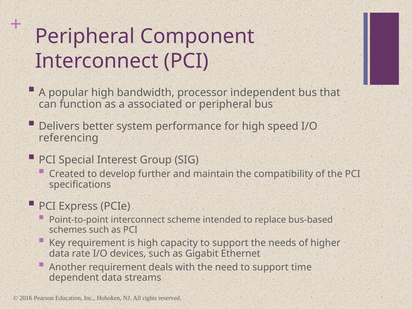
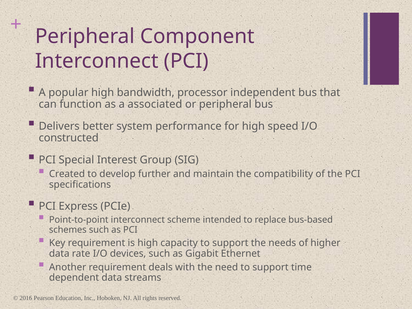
referencing: referencing -> constructed (69, 138)
